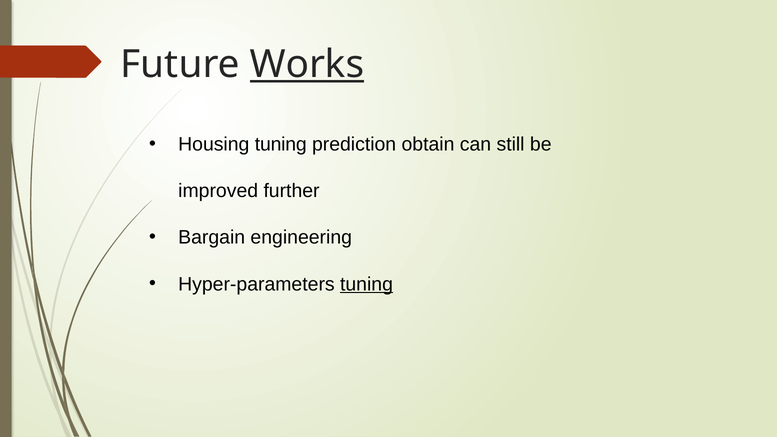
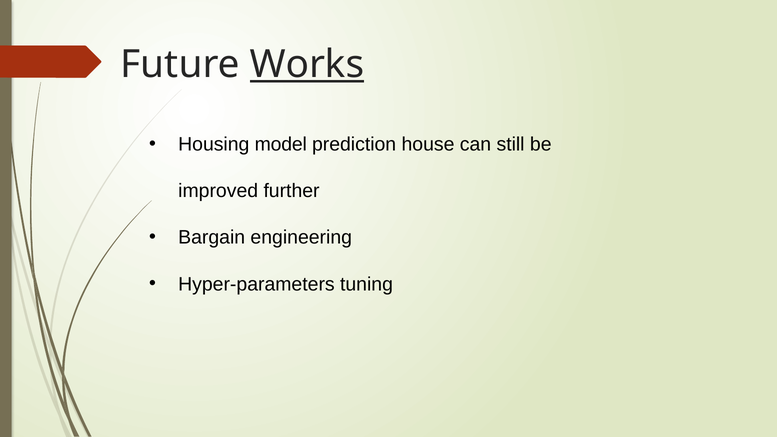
Housing tuning: tuning -> model (281, 144)
obtain: obtain -> house (428, 144)
tuning underline: present -> none (367, 284)
